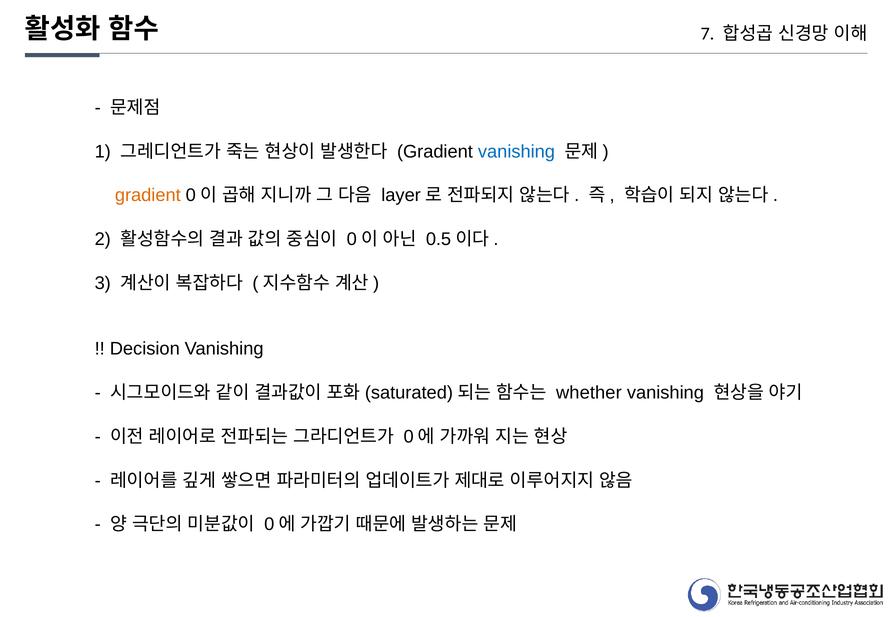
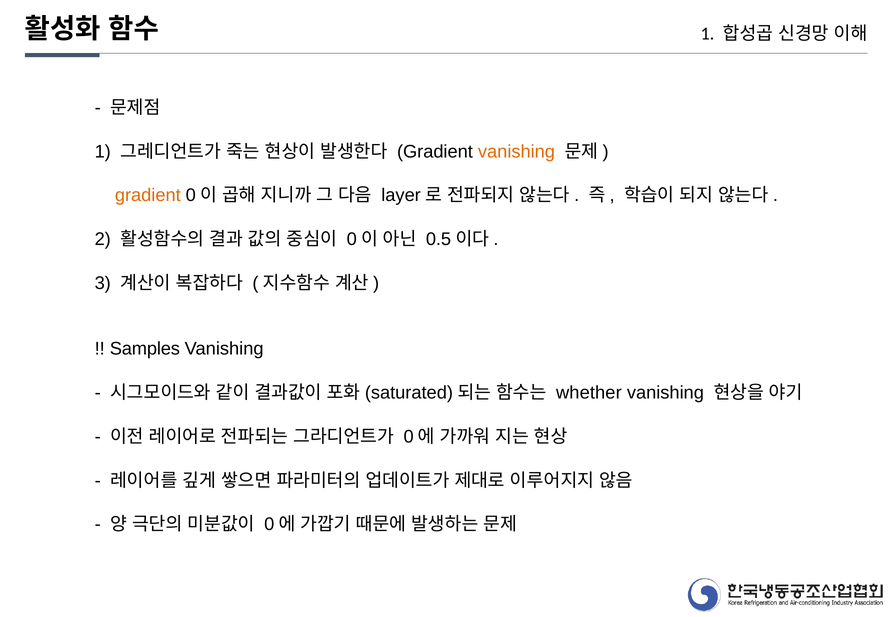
7: 7 -> 1 (707, 34)
vanishing colour: blue -> orange (517, 152)
Decision: Decision -> Samples (145, 349)
